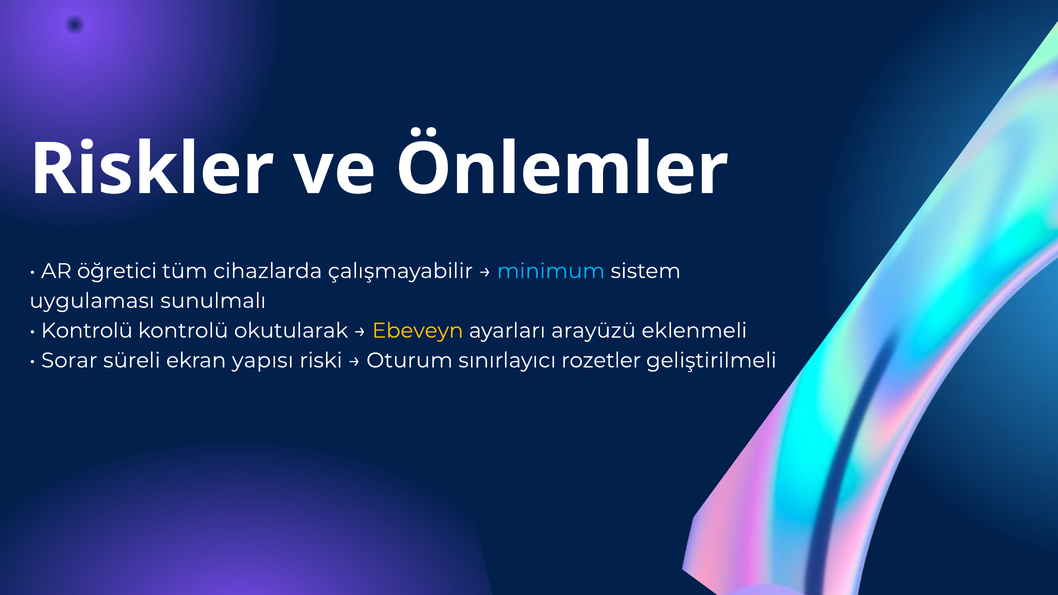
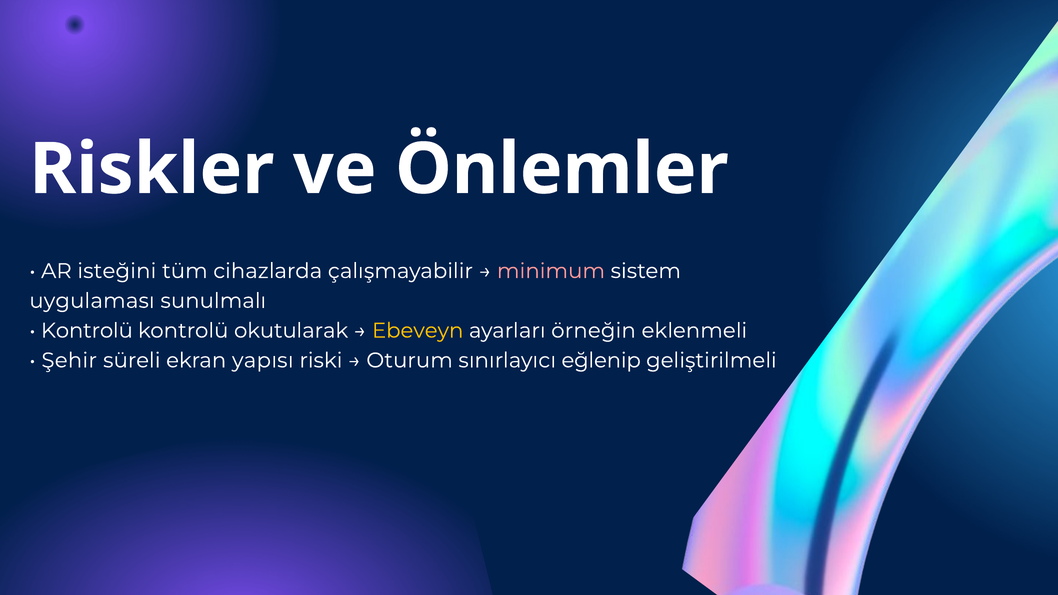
öğretici: öğretici -> isteğini (117, 271)
minimum colour: light blue -> pink (551, 271)
arayüzü: arayüzü -> örneğin (593, 331)
Sorar: Sorar -> Şehir (69, 360)
rozetler: rozetler -> eğlenip (601, 360)
